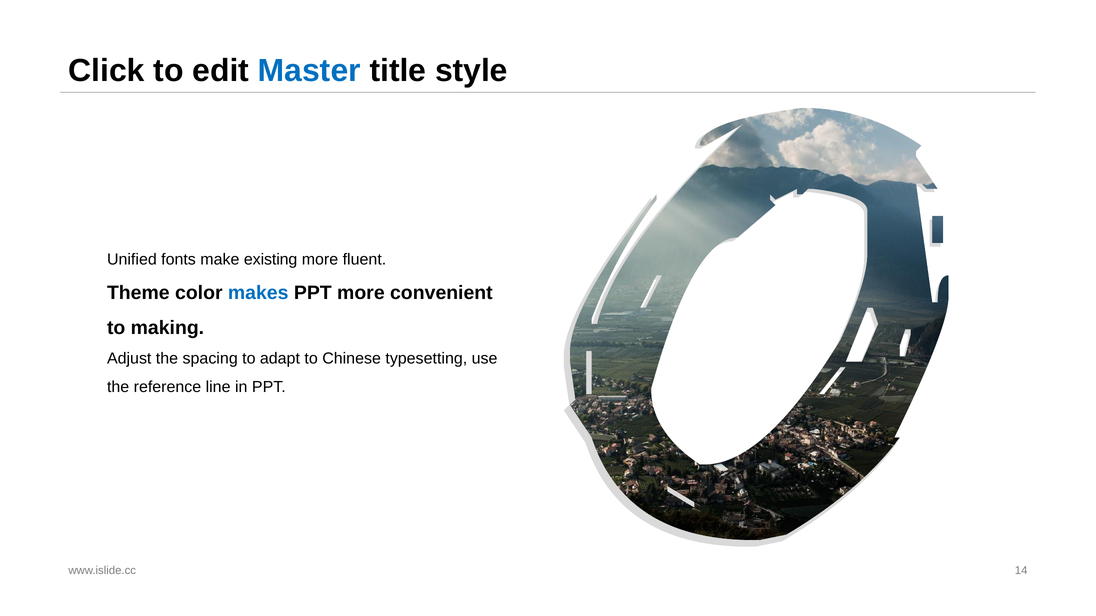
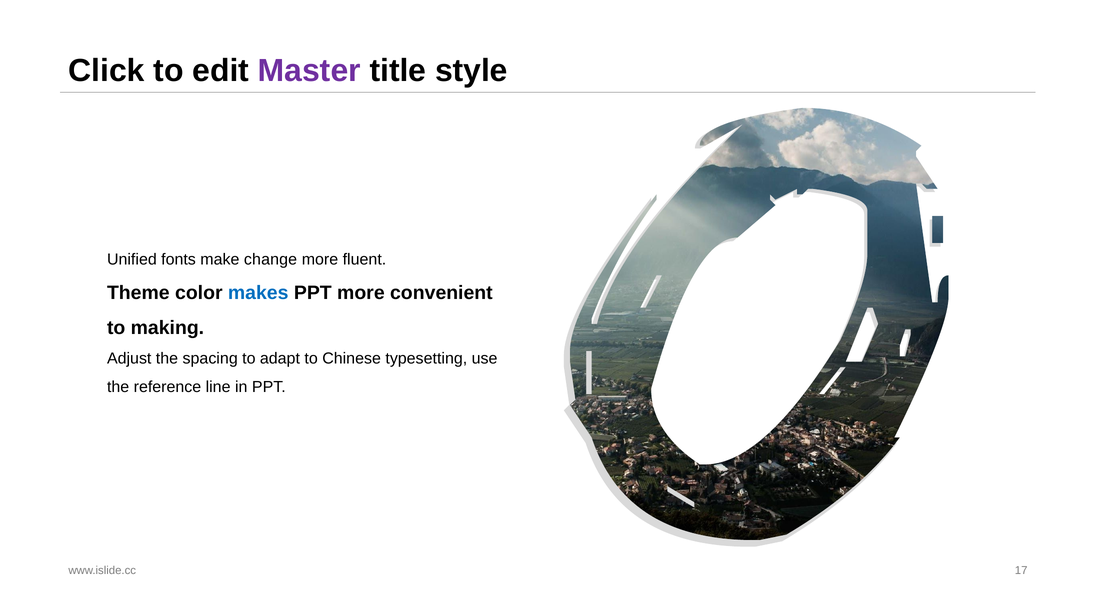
Master colour: blue -> purple (309, 71)
existing: existing -> change (271, 260)
14: 14 -> 17 (1021, 571)
